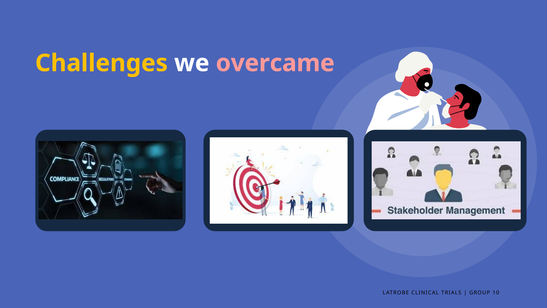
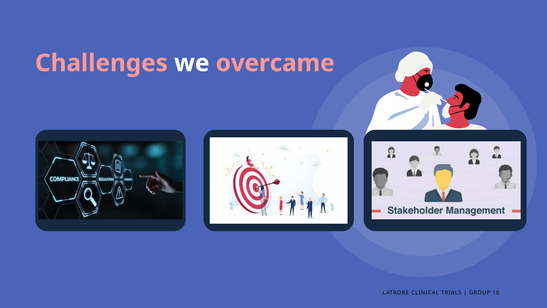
Challenges colour: yellow -> pink (101, 63)
